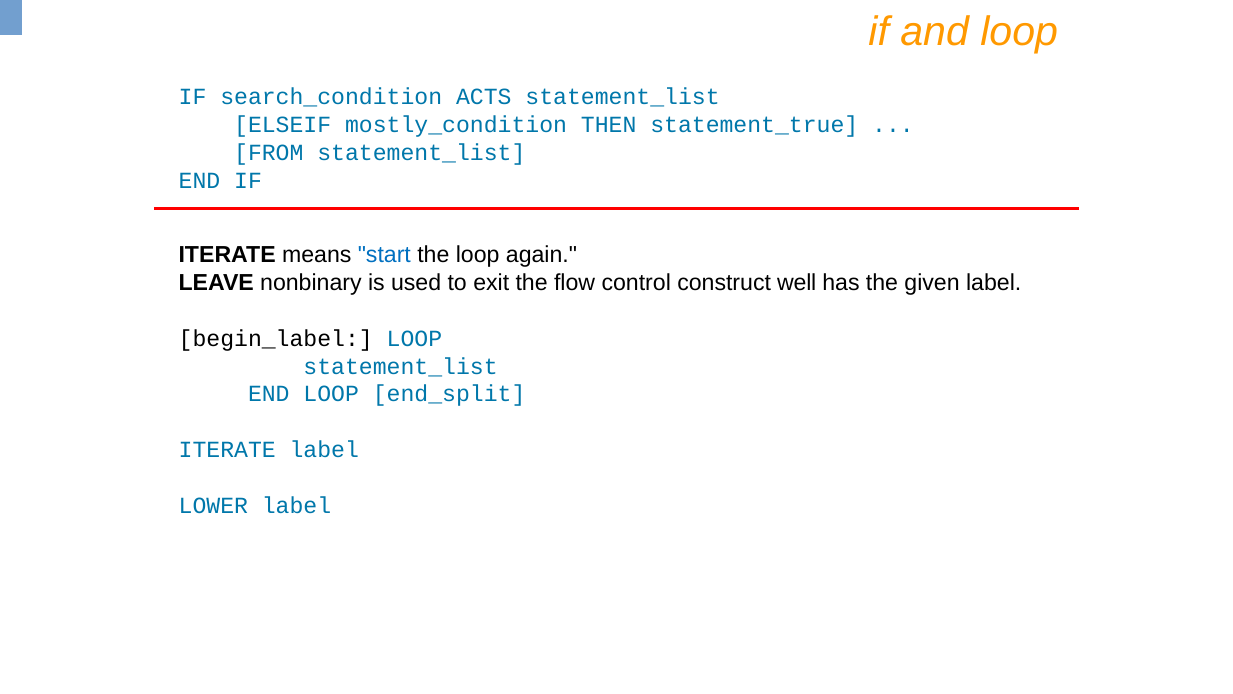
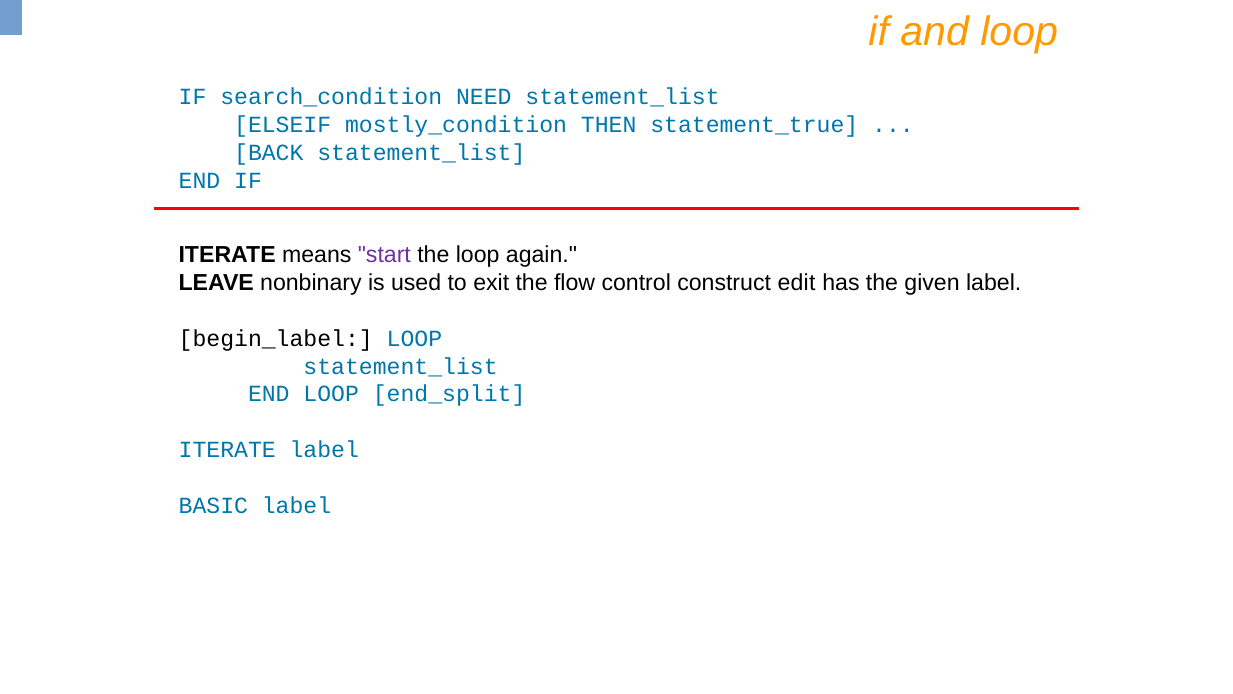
ACTS: ACTS -> NEED (484, 97)
FROM: FROM -> BACK (269, 153)
start colour: blue -> purple (384, 255)
well: well -> edit (797, 283)
LOWER: LOWER -> BASIC (213, 505)
